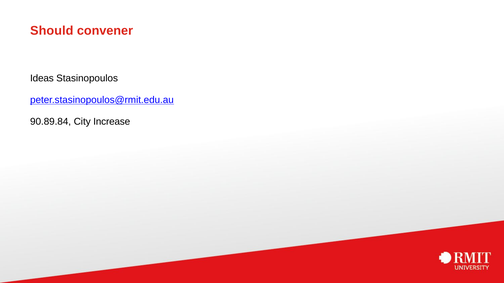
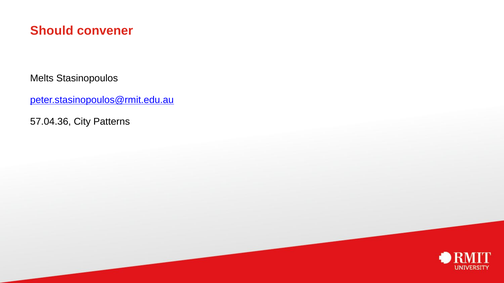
Ideas: Ideas -> Melts (42, 78)
90.89.84: 90.89.84 -> 57.04.36 (51, 122)
Increase: Increase -> Patterns (112, 122)
